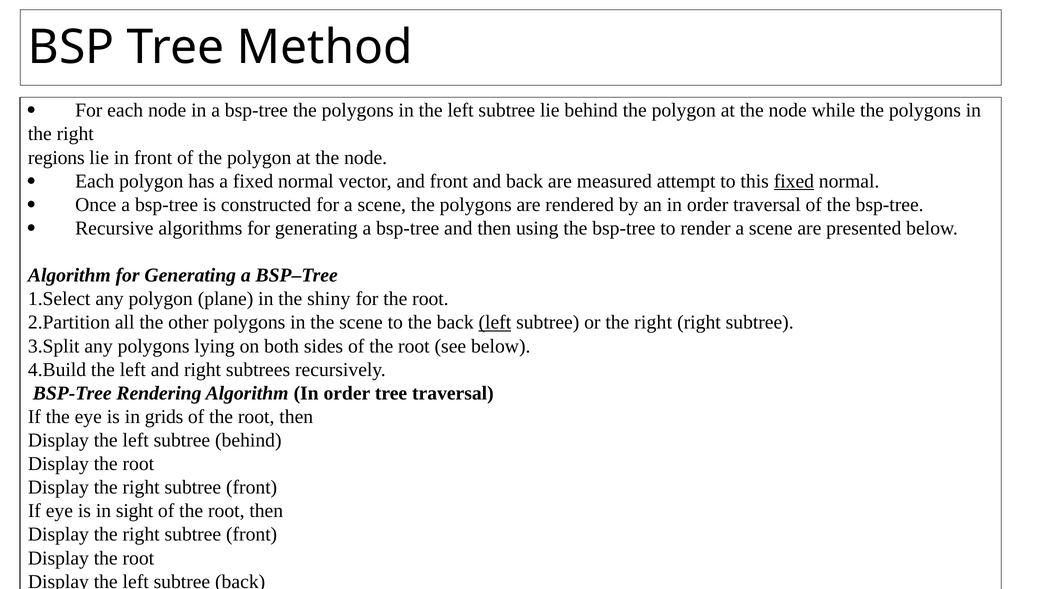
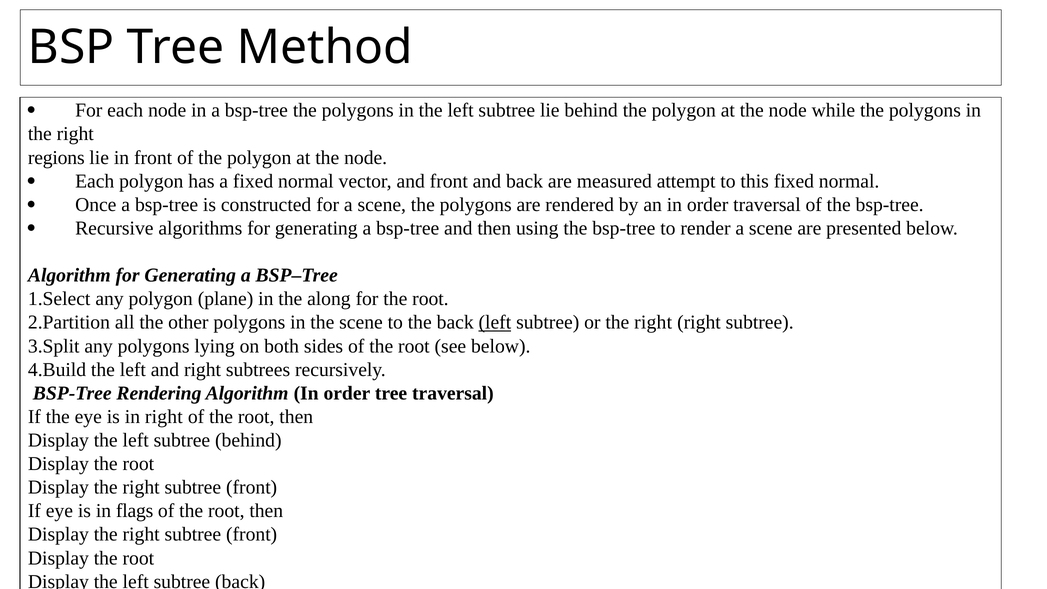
fixed underline: present -> none (794, 181)
shiny: shiny -> along (329, 299)
in grids: grids -> right (164, 417)
sight: sight -> flags (135, 511)
